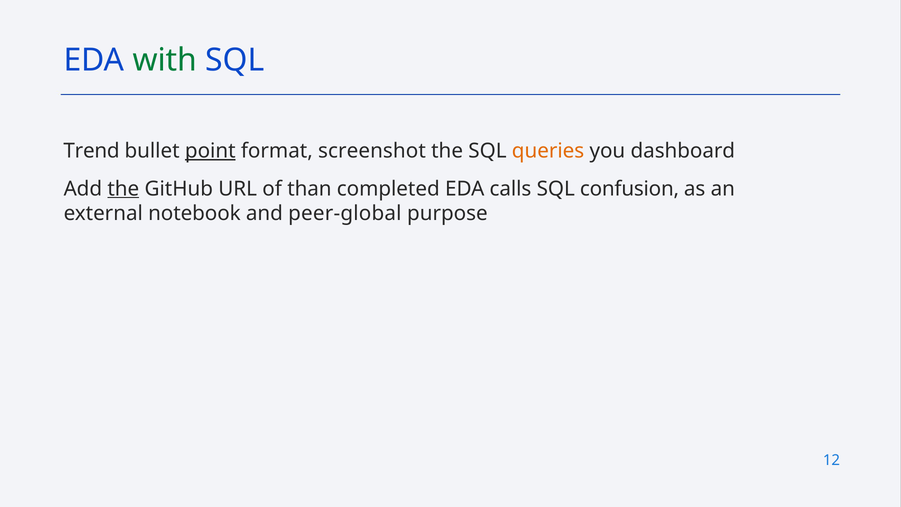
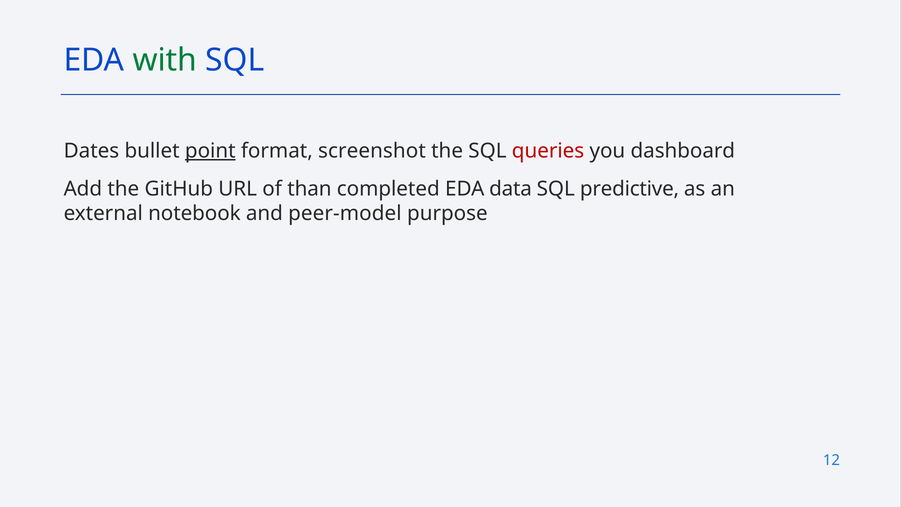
Trend: Trend -> Dates (91, 151)
queries colour: orange -> red (548, 151)
the underline: present -> none (123, 189)
calls: calls -> data (511, 189)
confusion: confusion -> predictive (630, 189)
peer-global: peer-global -> peer-model (345, 213)
